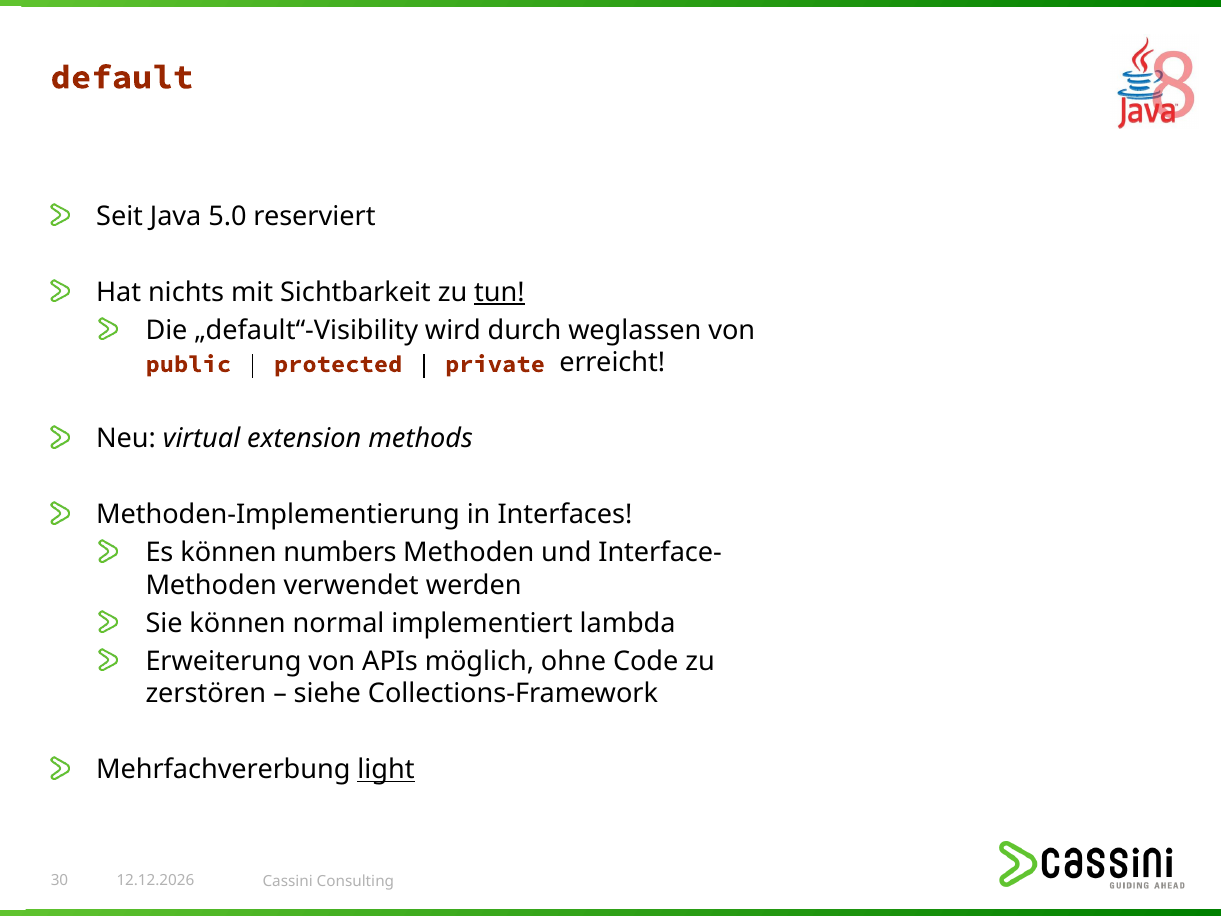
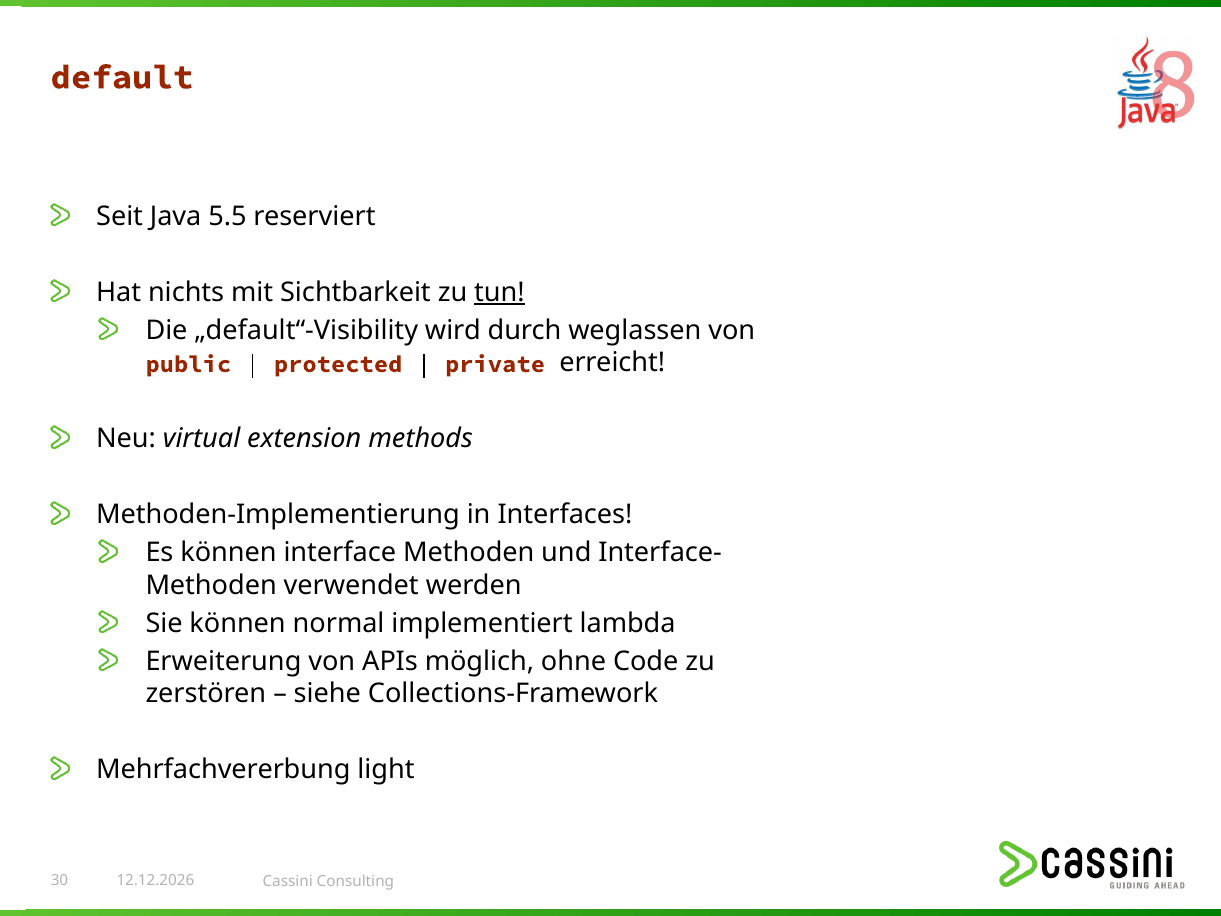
5.0: 5.0 -> 5.5 (227, 216)
numbers: numbers -> interface (340, 553)
light underline: present -> none (386, 770)
